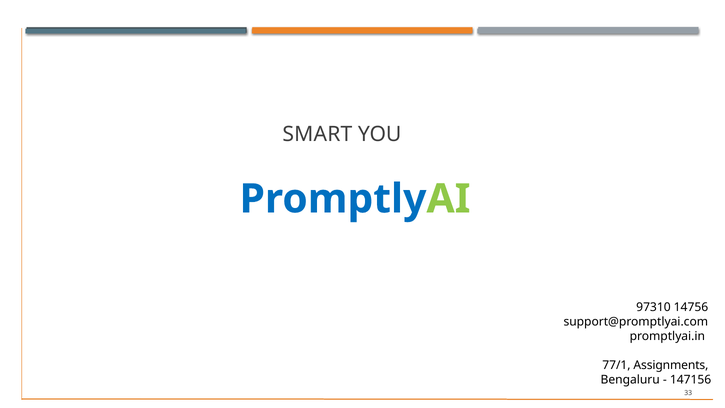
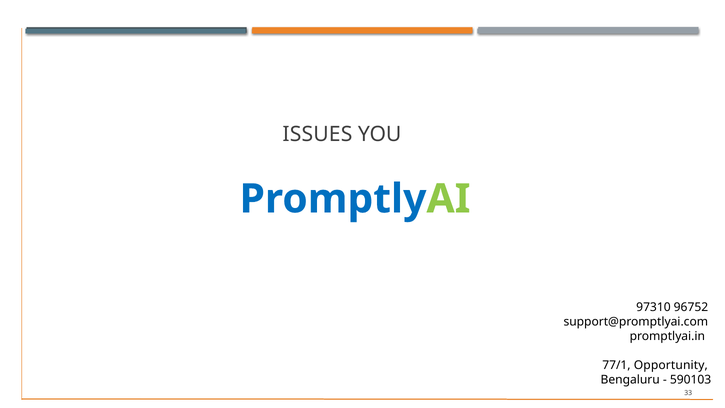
SMART: SMART -> ISSUES (317, 134)
14756: 14756 -> 96752 (691, 307)
Assignments: Assignments -> Opportunity (671, 365)
147156: 147156 -> 590103 (691, 379)
